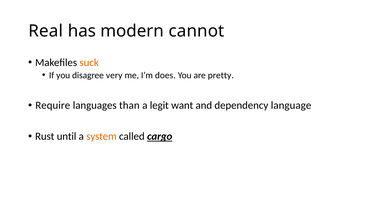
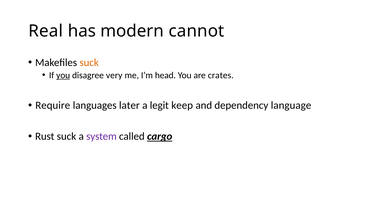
you underline: none -> present (63, 75)
does: does -> head (165, 75)
pretty: pretty -> crates (221, 75)
than: than -> later (129, 105)
want: want -> keep (182, 105)
Rust until: until -> suck (66, 137)
system colour: orange -> purple (101, 137)
